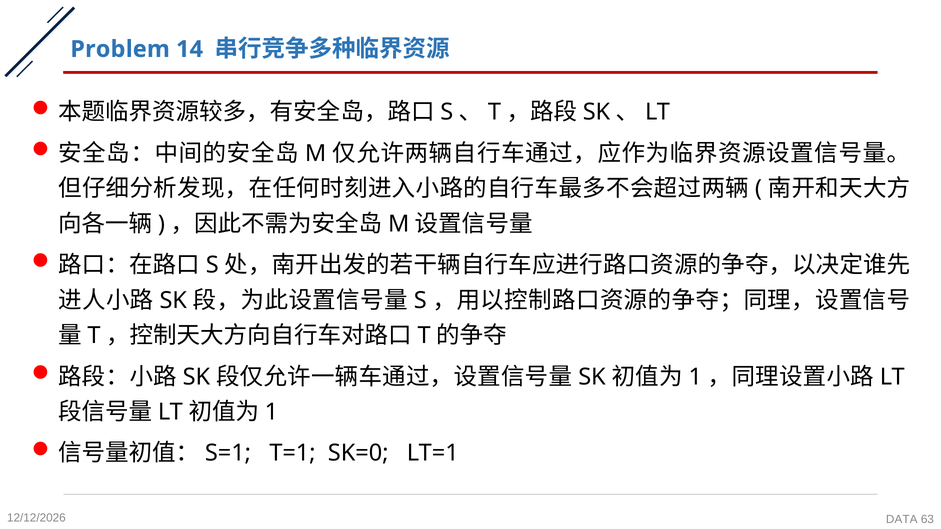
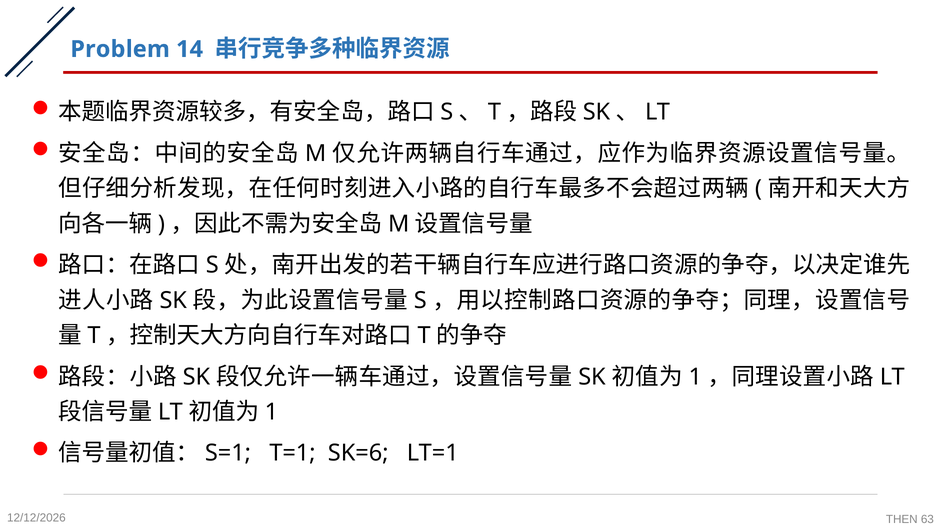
SK=0: SK=0 -> SK=6 (358, 453)
DATA: DATA -> THEN (902, 520)
